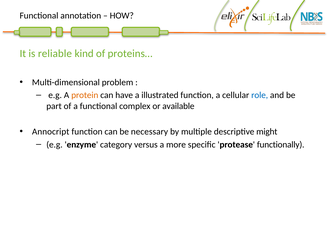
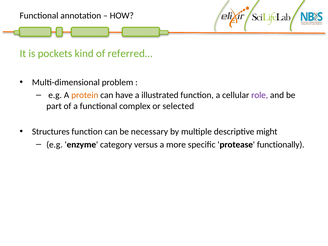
reliable: reliable -> pockets (55, 53)
proteins…: proteins… -> referred… (130, 53)
role colour: blue -> purple (260, 95)
available: available -> selected (178, 106)
Annocript: Annocript -> Structures (51, 132)
